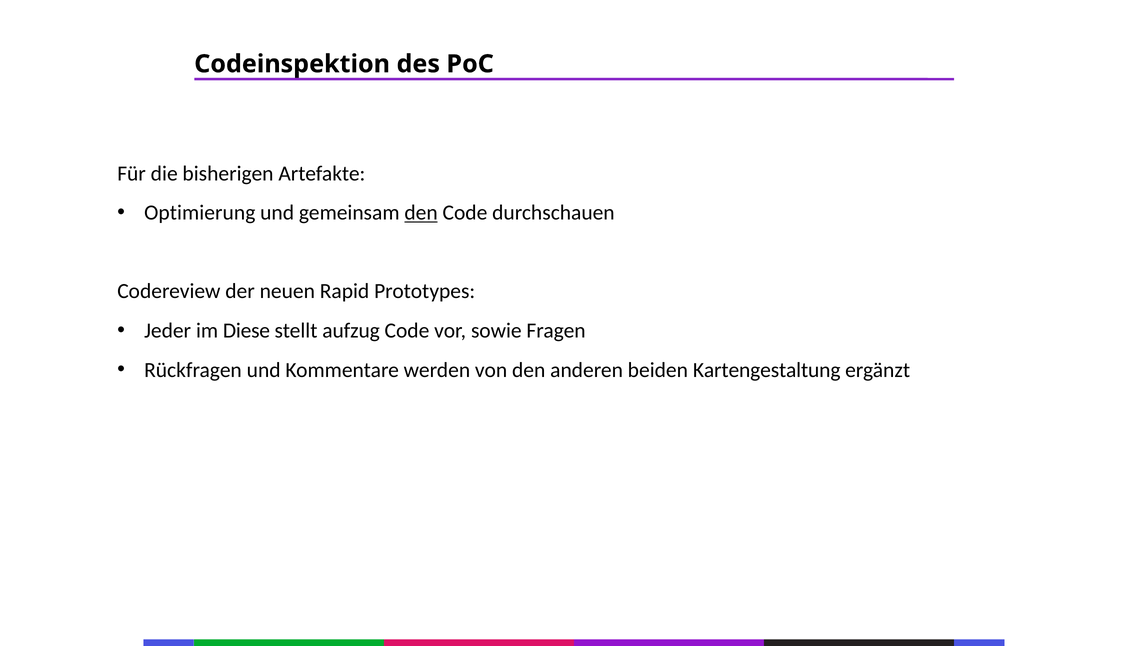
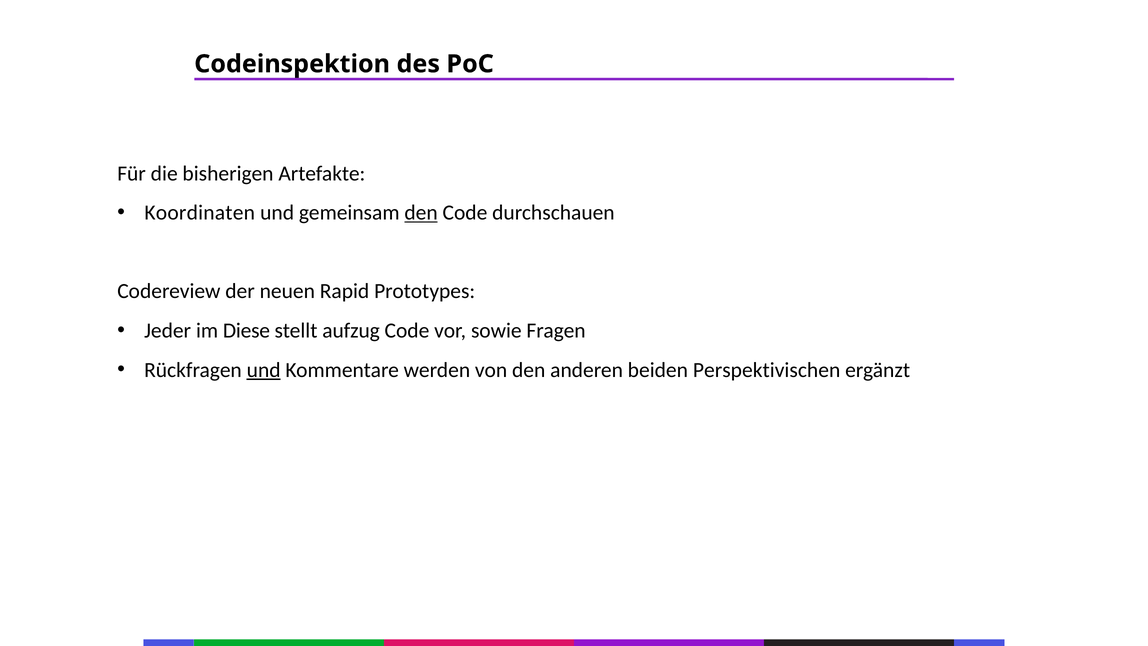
Optimierung: Optimierung -> Koordinaten (200, 213)
und underline: none -> present (264, 370)
Kartengestaltung: Kartengestaltung -> Perspektivischen (767, 370)
